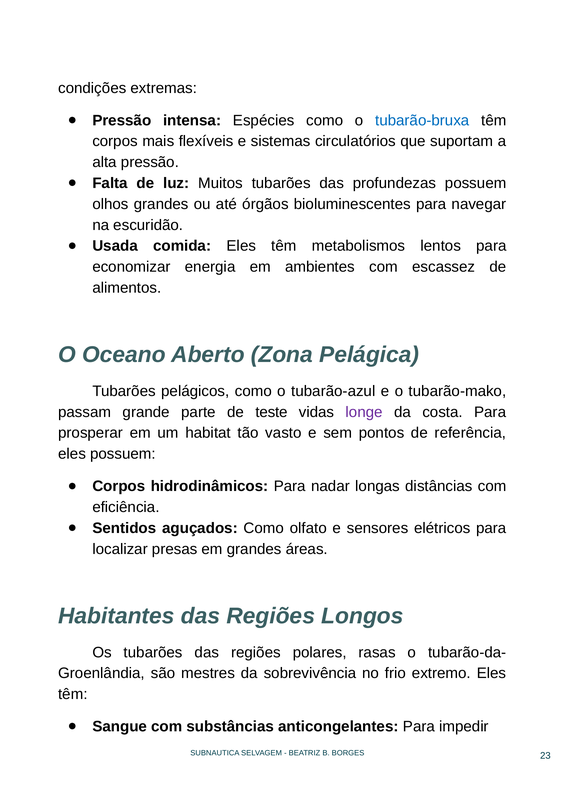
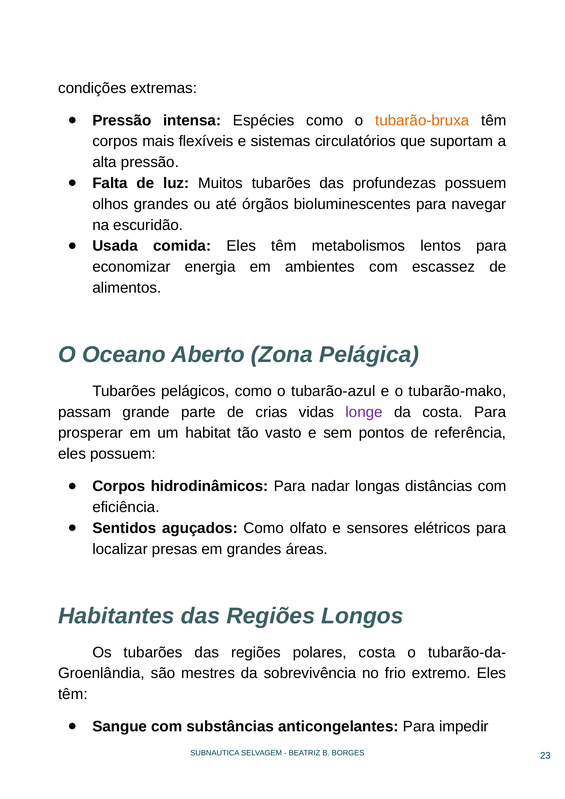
tubarão-bruxa colour: blue -> orange (422, 120)
teste: teste -> crias (271, 412)
polares rasas: rasas -> costa (377, 652)
